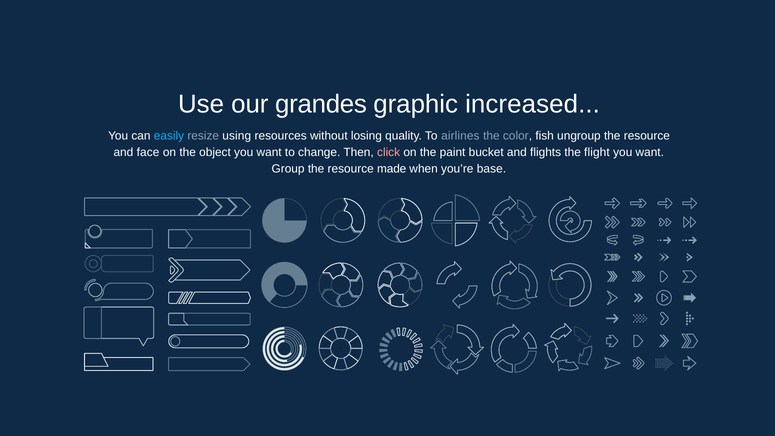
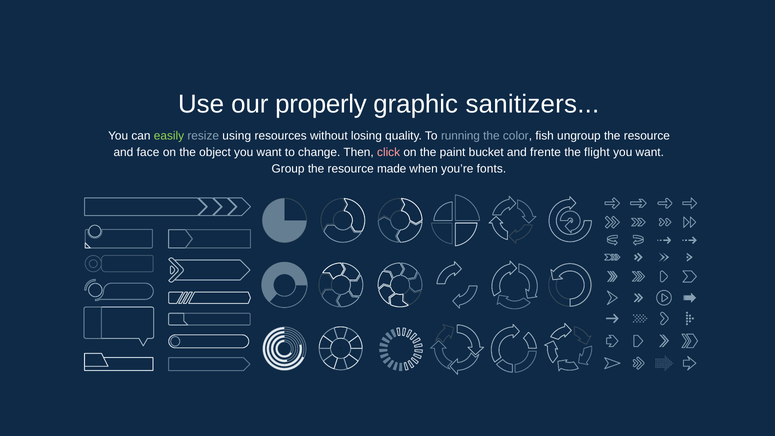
grandes: grandes -> properly (321, 104)
increased: increased -> sanitizers (532, 104)
easily colour: light blue -> light green (169, 136)
airlines: airlines -> running (460, 136)
flights: flights -> frente (546, 152)
base: base -> fonts (491, 169)
